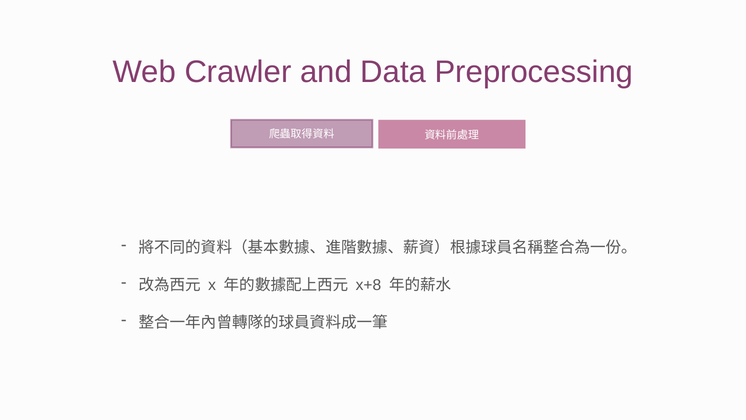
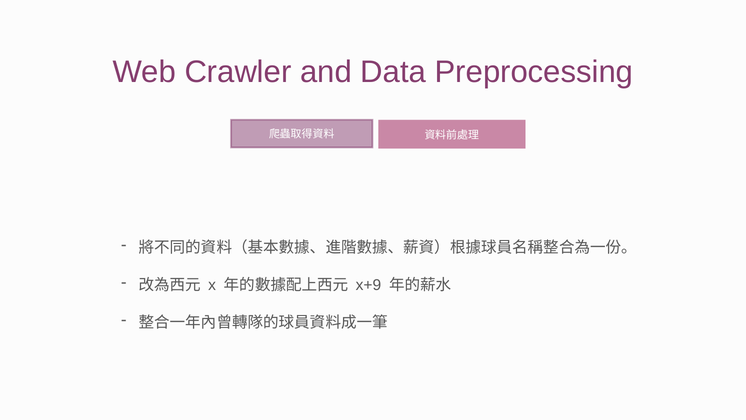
x+8: x+8 -> x+9 (368, 285)
